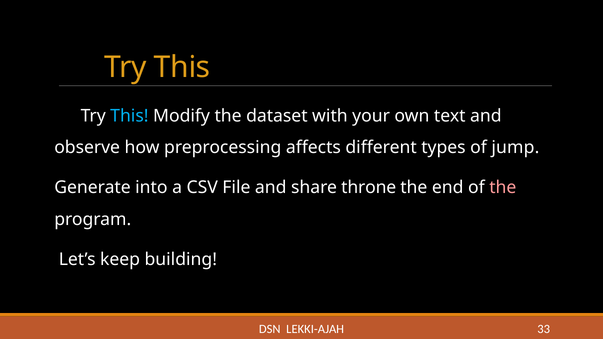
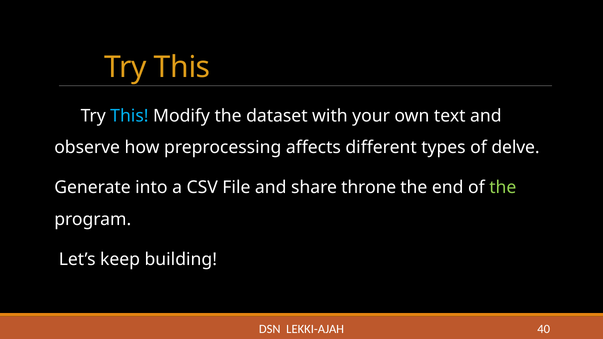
jump: jump -> delve (516, 147)
the colour: pink -> light green (503, 188)
33: 33 -> 40 (544, 329)
